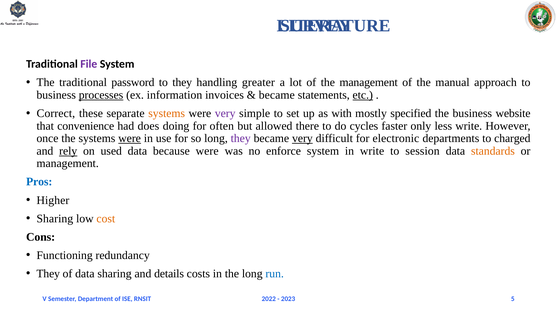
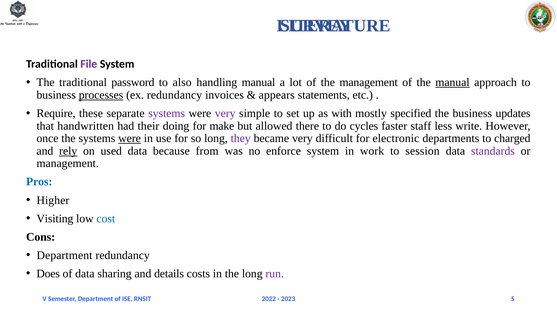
to they: they -> also (182, 83)
handling greater: greater -> manual (259, 83)
manual underline: none -> present (452, 83)
ex information: information -> redundancy (174, 95)
became: became -> appears (277, 95)
etc underline: present -> none (363, 95)
Correct: Correct -> Require (56, 113)
systems colour: orange -> purple (167, 113)
website: website -> updates (513, 113)
convenience: convenience -> handwritten (86, 126)
does: does -> their (148, 126)
often: often -> make (222, 126)
only: only -> staff (421, 126)
very underline: present -> none (302, 139)
because were: were -> from (207, 151)
in write: write -> work (372, 151)
standards colour: orange -> purple (493, 151)
Sharing: Sharing -> Visiting (55, 219)
cost colour: orange -> blue (106, 219)
Functioning: Functioning -> Department (65, 255)
They: They -> Does (48, 274)
run colour: blue -> purple (275, 274)
